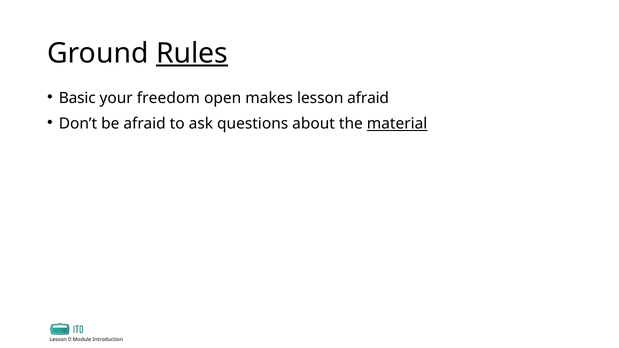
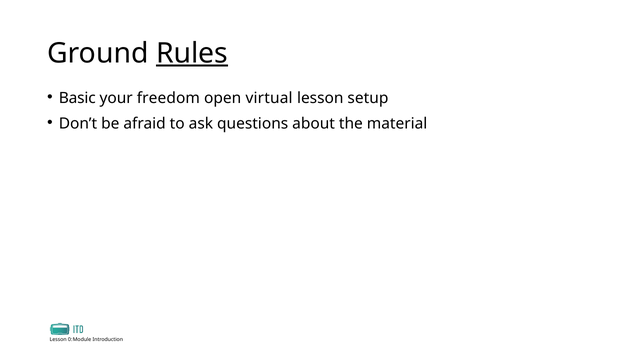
makes: makes -> virtual (269, 98)
lesson afraid: afraid -> setup (368, 98)
material underline: present -> none (397, 124)
